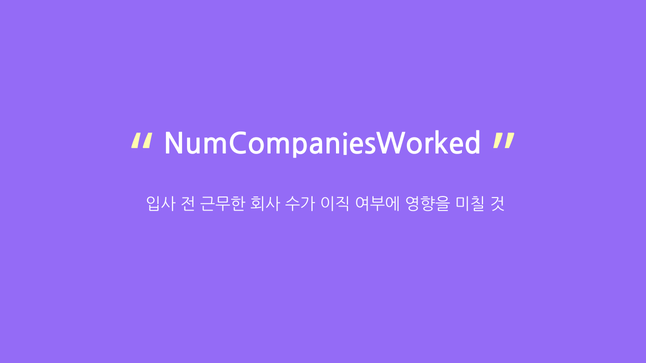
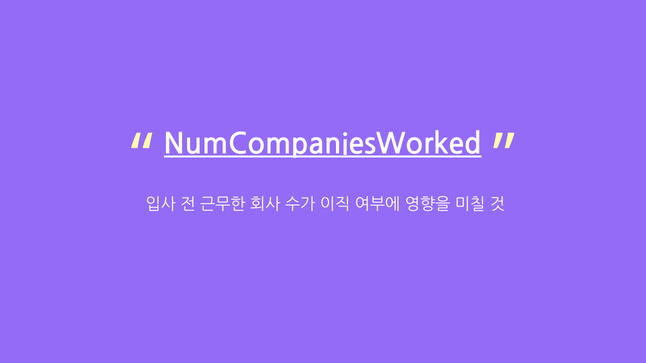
NumCompaniesWorked underline: none -> present (323, 144)
